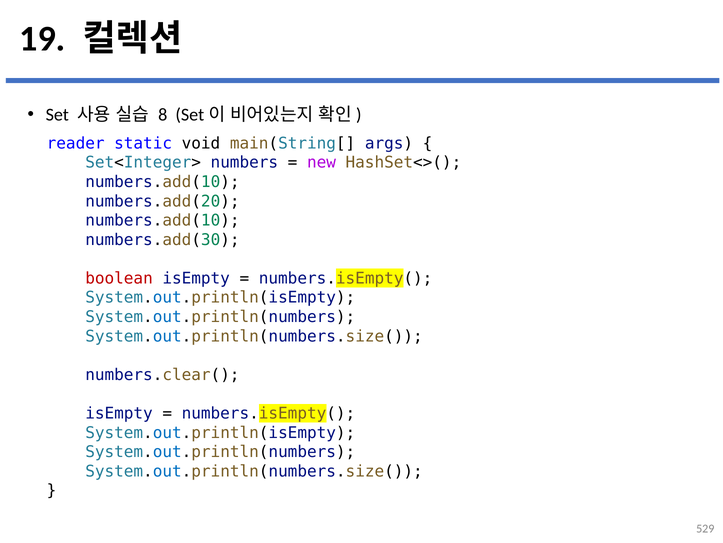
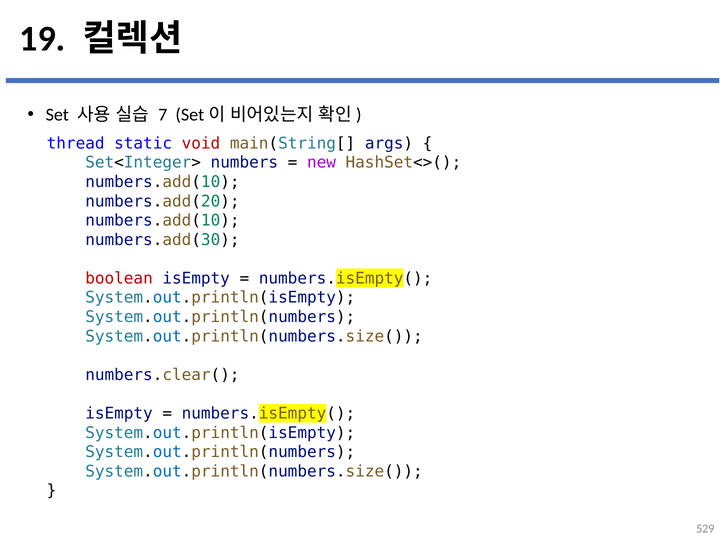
8: 8 -> 7 (163, 114)
reader: reader -> thread (76, 143)
void colour: black -> red (201, 143)
